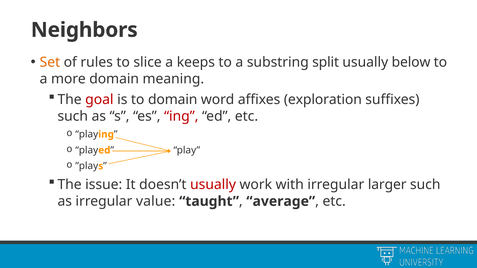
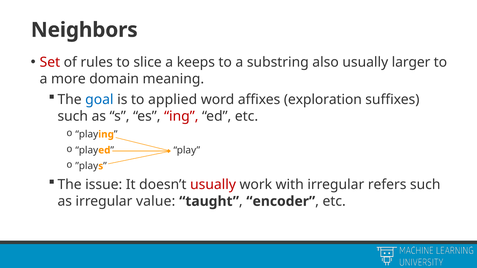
Set colour: orange -> red (50, 62)
split: split -> also (326, 62)
below: below -> larger (411, 62)
goal colour: red -> blue (99, 100)
to domain: domain -> applied (173, 100)
larger: larger -> refers (387, 185)
average: average -> encoder (281, 202)
